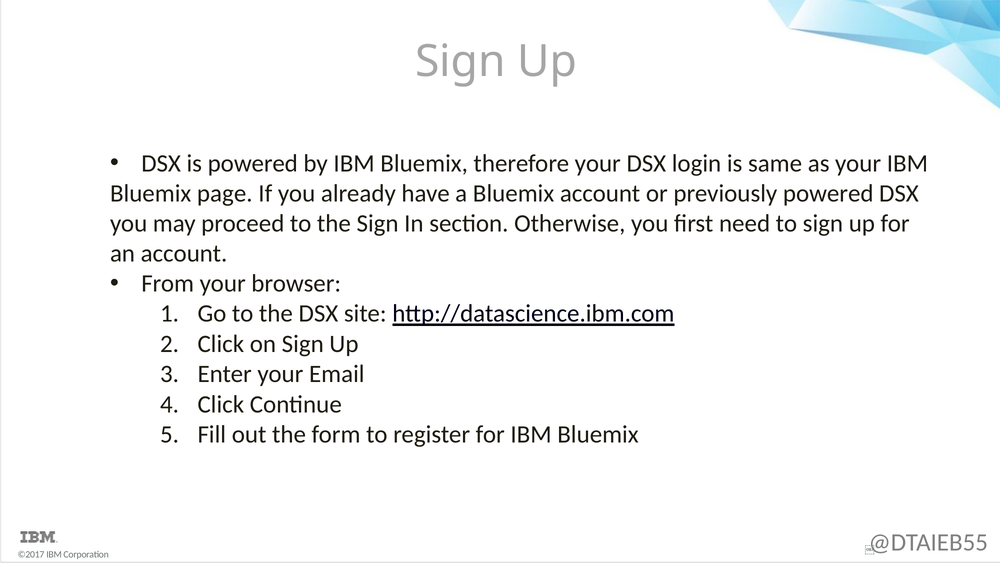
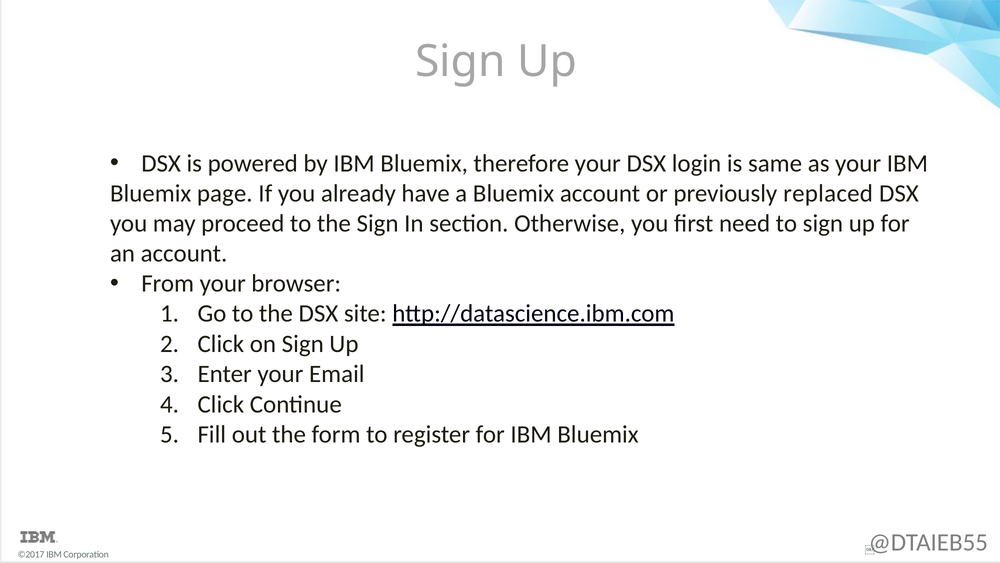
previously powered: powered -> replaced (828, 193)
